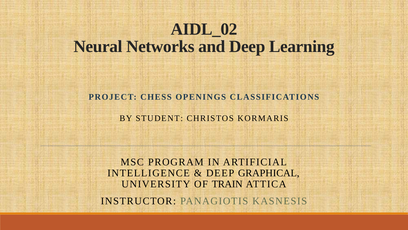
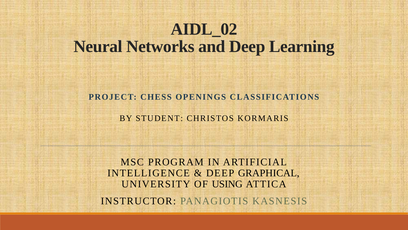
TRAIN: TRAIN -> USING (227, 184)
